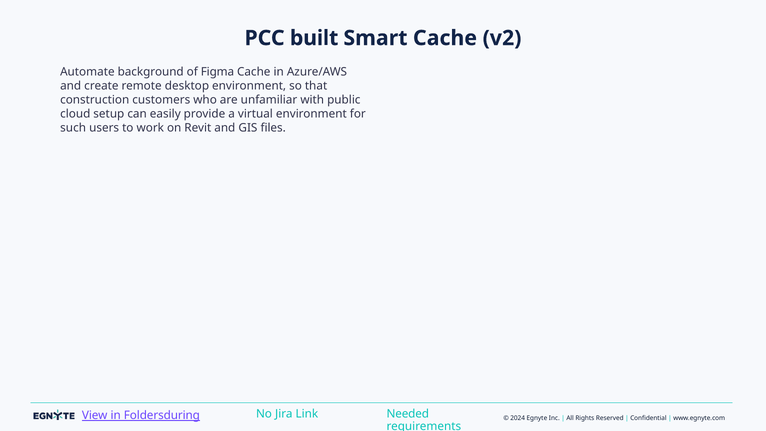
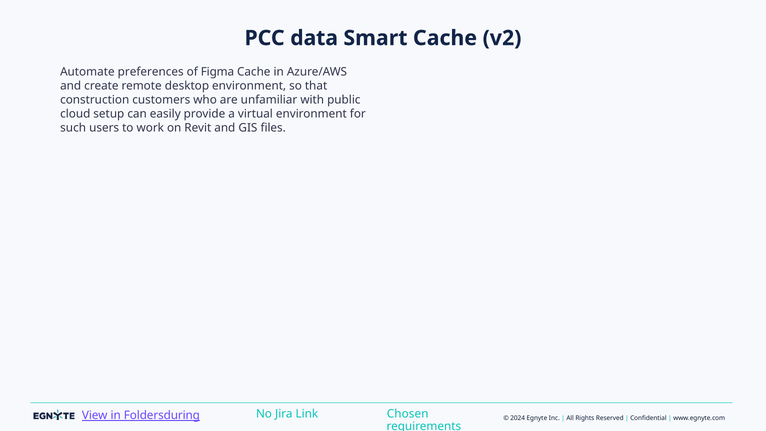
built: built -> data (314, 38)
background: background -> preferences (151, 72)
Needed: Needed -> Chosen (408, 414)
